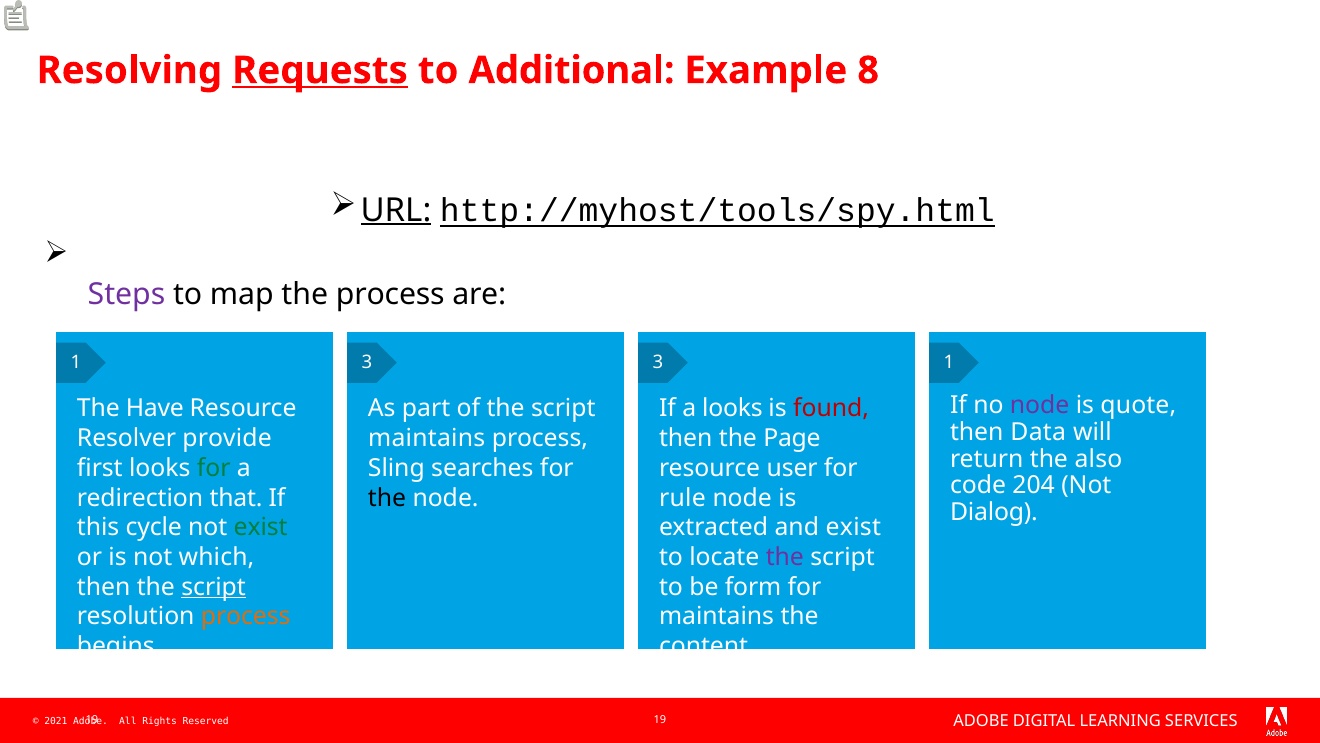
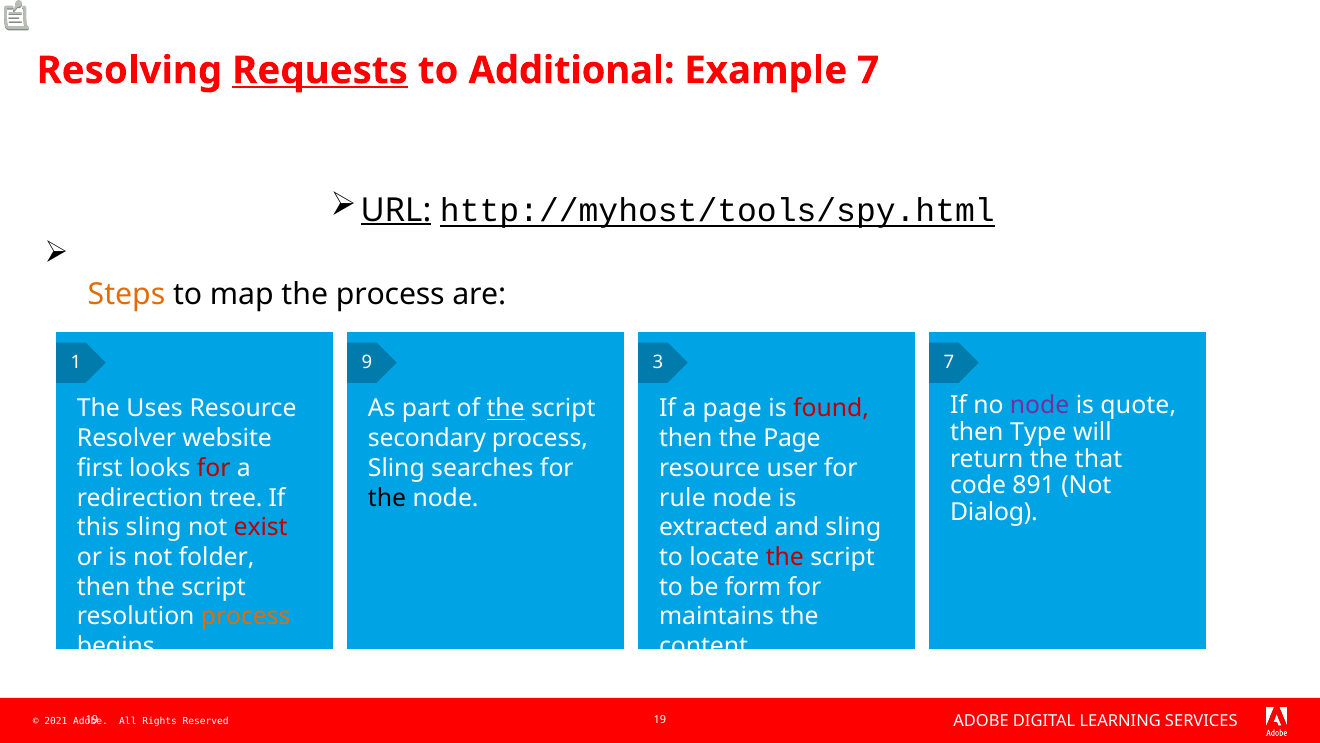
Example 8: 8 -> 7 (868, 70)
Steps colour: purple -> orange (126, 294)
1 3: 3 -> 9 (367, 362)
3 1: 1 -> 7 (949, 362)
Have: Have -> Uses (155, 409)
the underline: none -> present (506, 409)
a looks: looks -> page (732, 409)
Data: Data -> Type (1038, 432)
provide: provide -> website (227, 438)
maintains: maintains -> secondary (427, 438)
also: also -> that (1098, 459)
for colour: green -> red (214, 468)
204: 204 -> 891 (1034, 485)
that: that -> tree (236, 498)
this cycle: cycle -> sling (154, 527)
exist colour: green -> red (261, 527)
and exist: exist -> sling (853, 527)
which: which -> folder (217, 557)
the colour: purple -> red (785, 557)
script underline: present -> none (214, 587)
